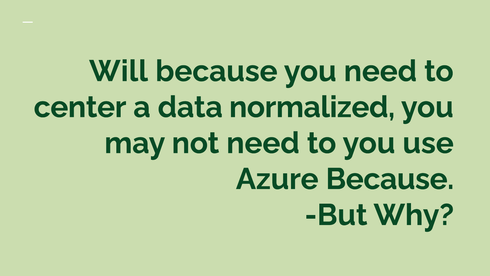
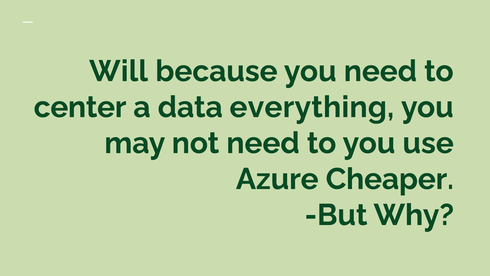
normalized: normalized -> everything (312, 107)
Azure Because: Because -> Cheaper (390, 179)
